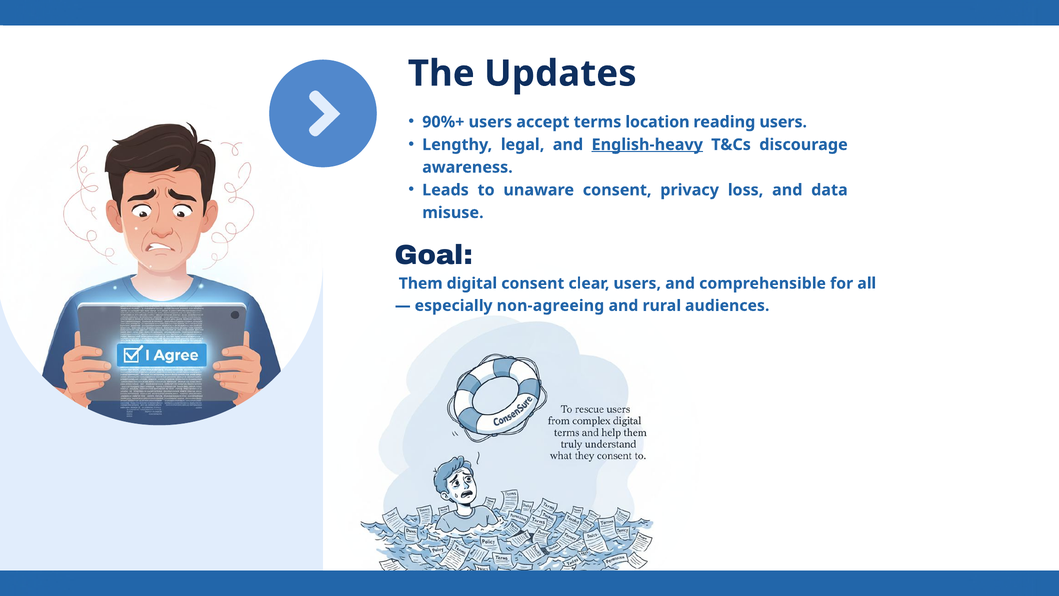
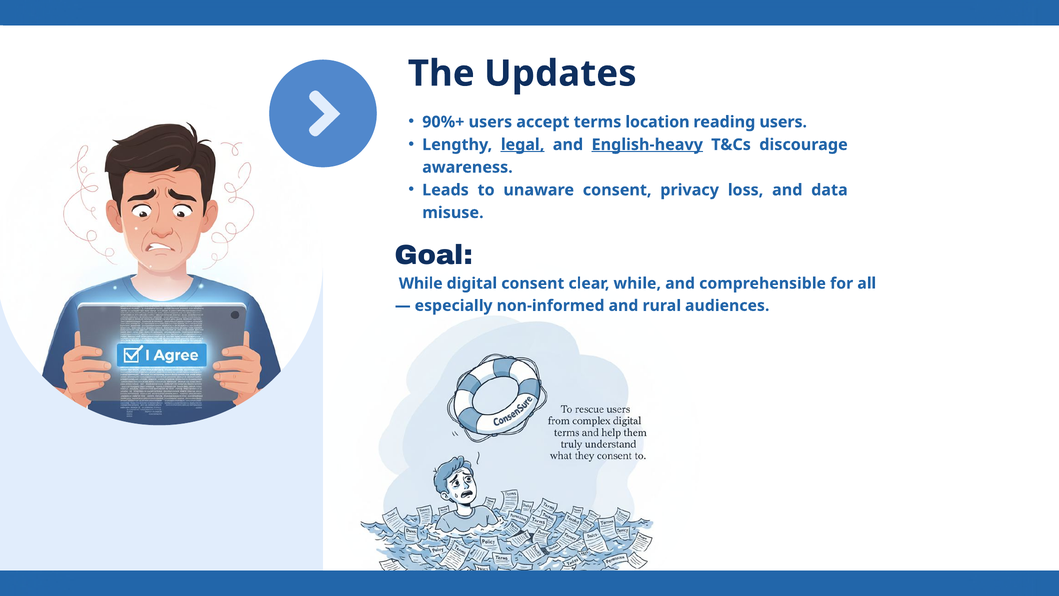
legal underline: none -> present (523, 145)
Them: Them -> While (421, 283)
clear users: users -> while (637, 283)
non-agreeing: non-agreeing -> non-informed (551, 306)
